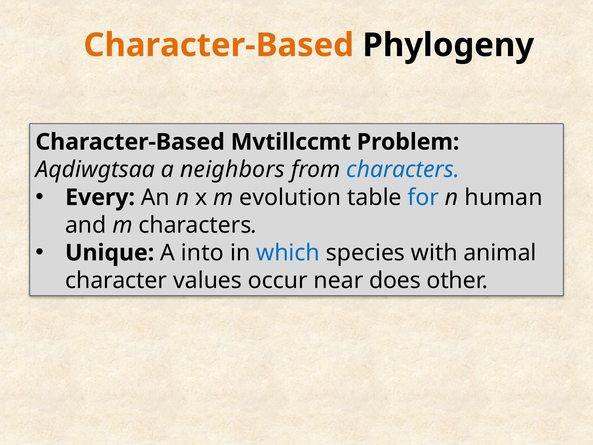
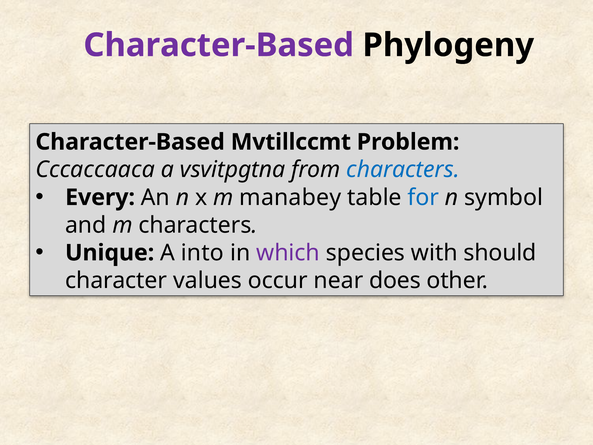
Character-Based colour: orange -> purple (219, 45)
Aqdiwgtsaa: Aqdiwgtsaa -> Cccaccaaca (95, 170)
neighbors: neighbors -> vsvitpgtna (233, 170)
evolution: evolution -> manabey (290, 197)
human: human -> symbol (504, 197)
which colour: blue -> purple (288, 253)
animal: animal -> should (500, 253)
